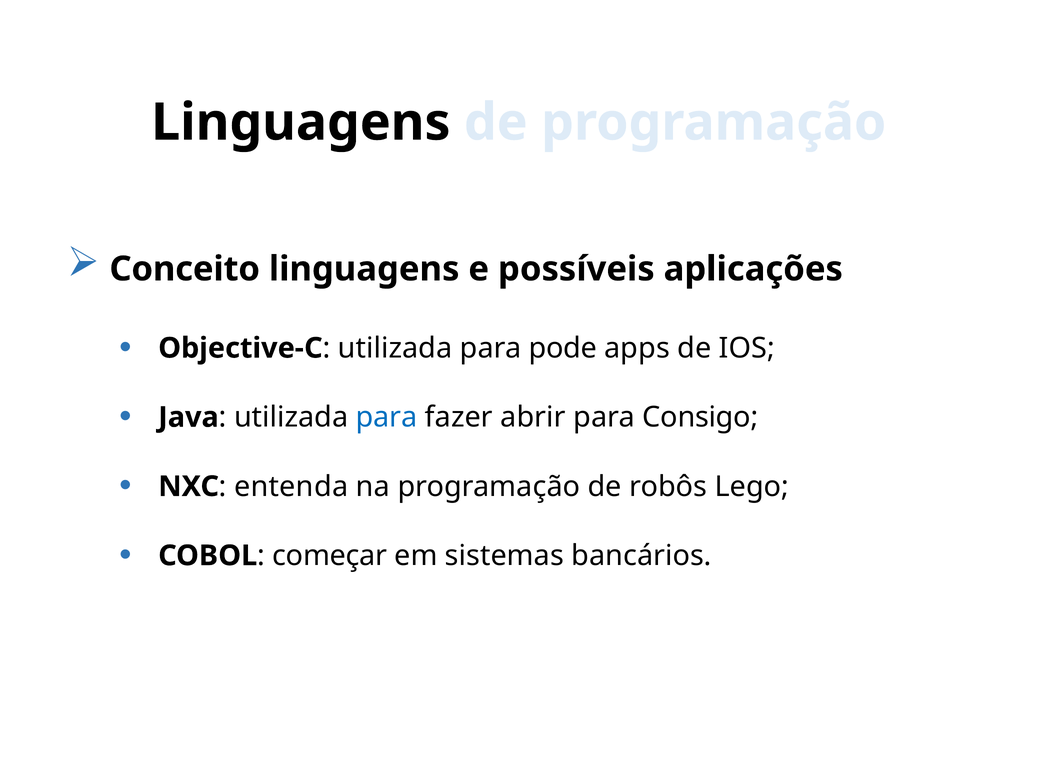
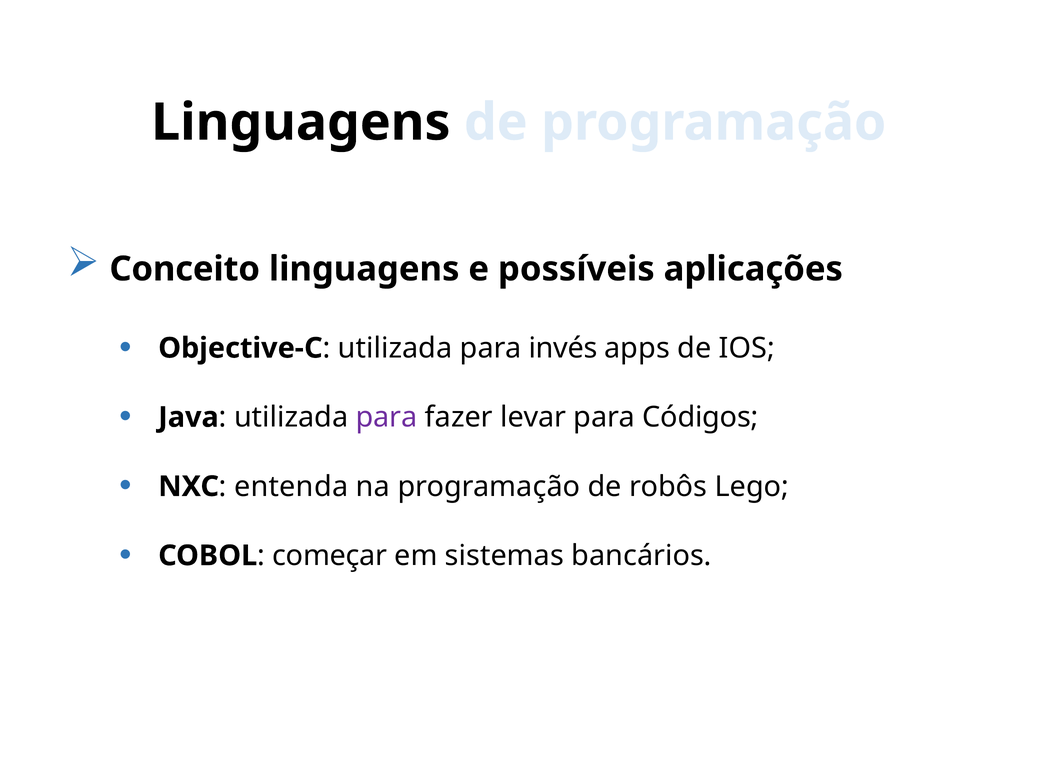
pode: pode -> invés (563, 348)
para colour: blue -> purple (387, 418)
abrir: abrir -> levar (533, 418)
Consigo: Consigo -> Códigos (700, 418)
